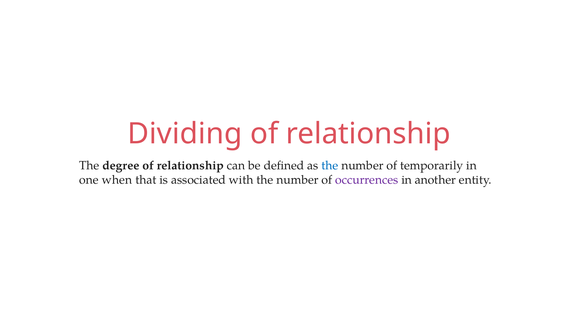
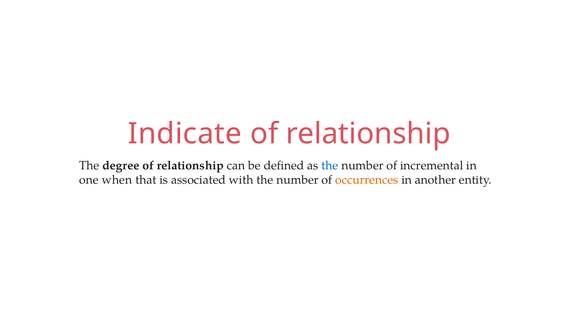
Dividing: Dividing -> Indicate (185, 134)
temporarily: temporarily -> incremental (432, 166)
occurrences colour: purple -> orange (367, 180)
